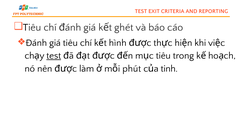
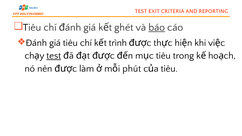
báo underline: none -> present (157, 27)
hình: hình -> trình (118, 43)
tinh: tinh -> tiêu (169, 69)
